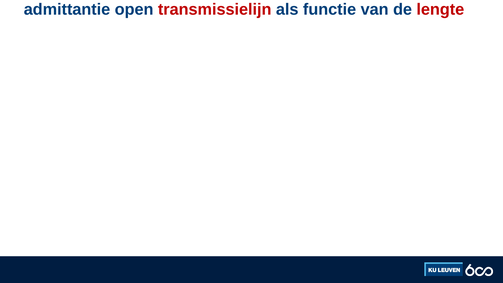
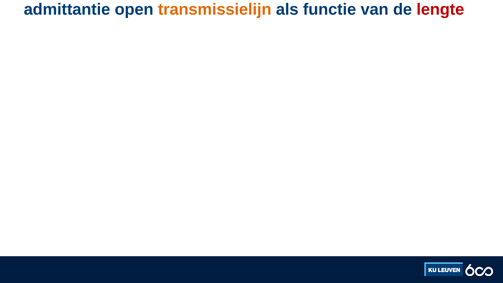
transmissielijn colour: red -> orange (215, 9)
